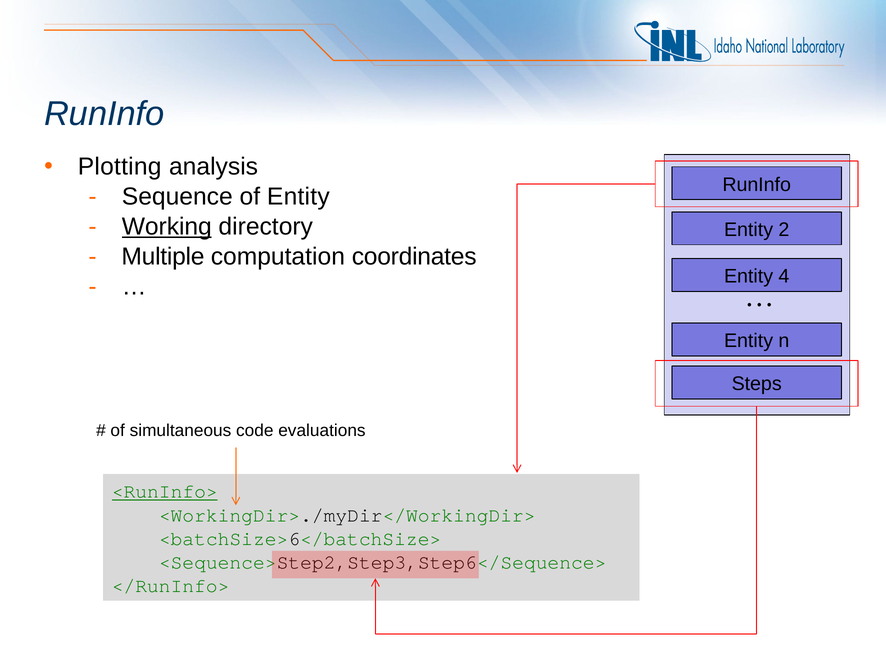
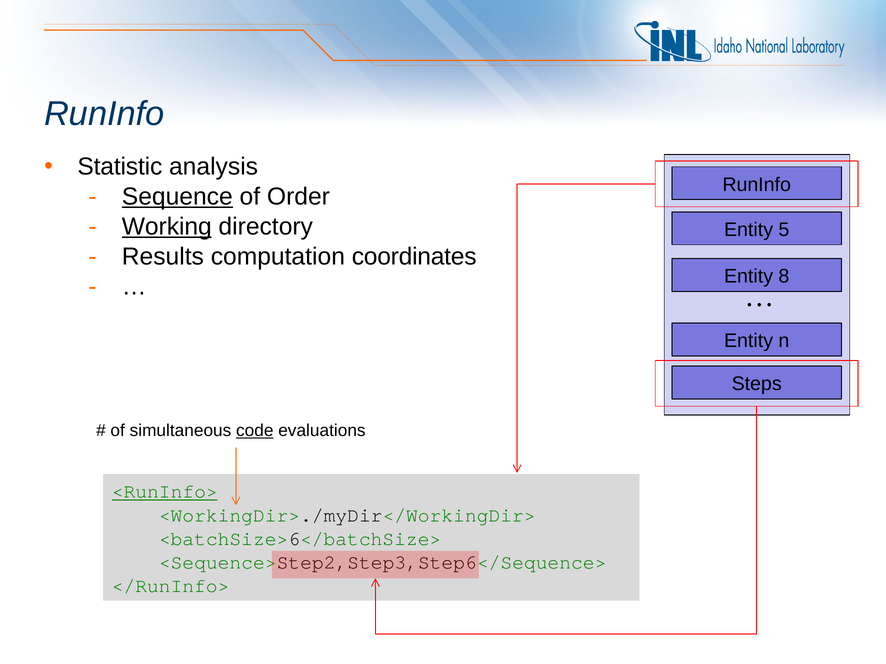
Plotting: Plotting -> Statistic (120, 167)
Sequence underline: none -> present (177, 197)
of Entity: Entity -> Order (298, 197)
2: 2 -> 5 (784, 230)
Multiple: Multiple -> Results (163, 257)
4: 4 -> 8 (784, 277)
code underline: none -> present (255, 431)
